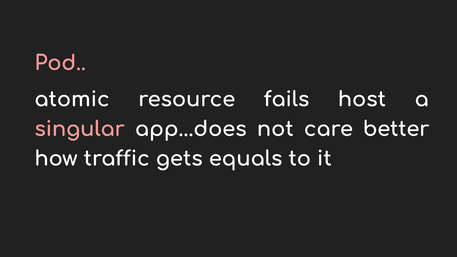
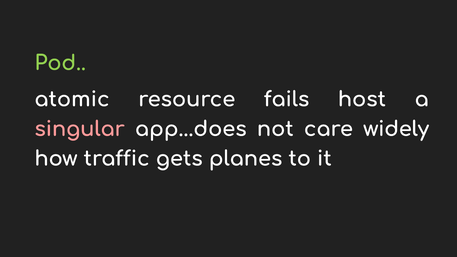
Pod colour: pink -> light green (60, 63)
better: better -> widely (396, 129)
equals: equals -> planes (246, 159)
